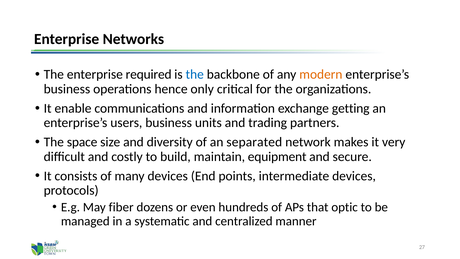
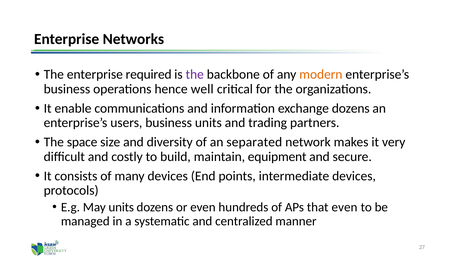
the colour: blue -> purple (195, 74)
only: only -> well (202, 89)
exchange getting: getting -> dozens (351, 108)
May fiber: fiber -> units (121, 207)
that optic: optic -> even (345, 207)
